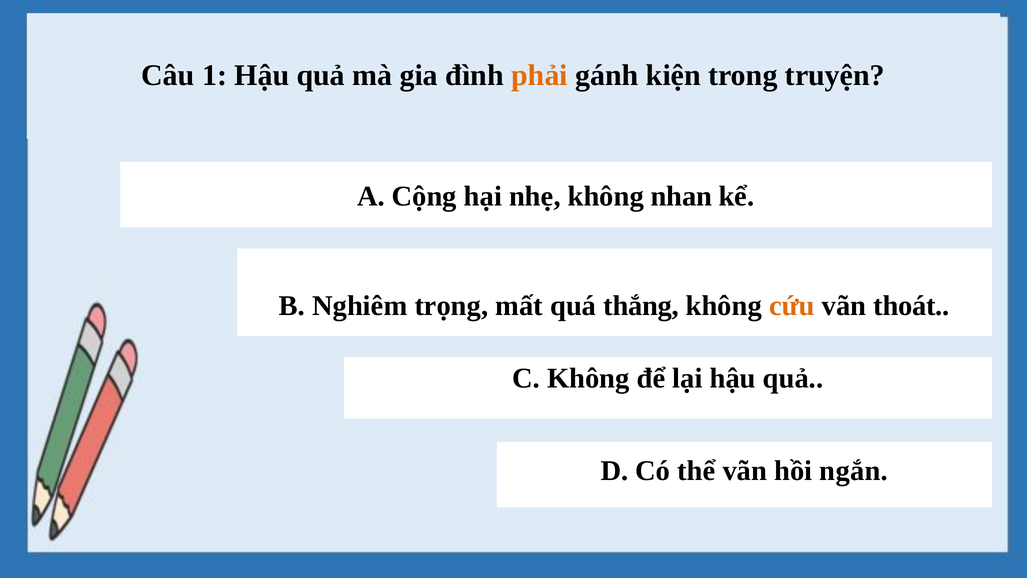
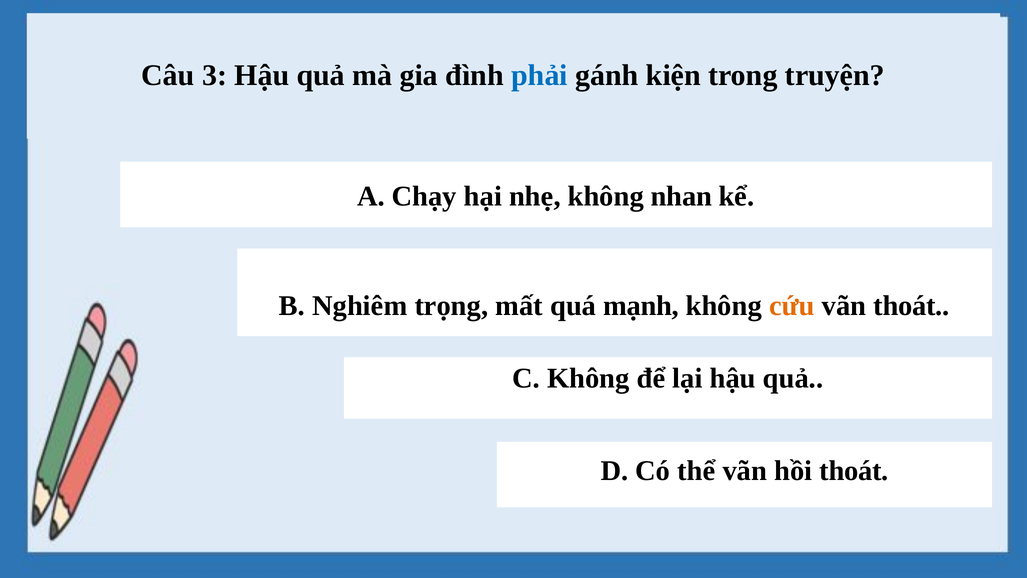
1: 1 -> 3 (215, 75)
phải colour: orange -> blue (540, 75)
Cộng: Cộng -> Chạy (424, 196)
thắng: thắng -> mạnh (641, 306)
hồi ngắn: ngắn -> thoát (854, 471)
